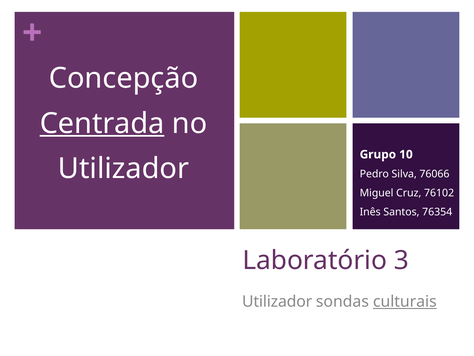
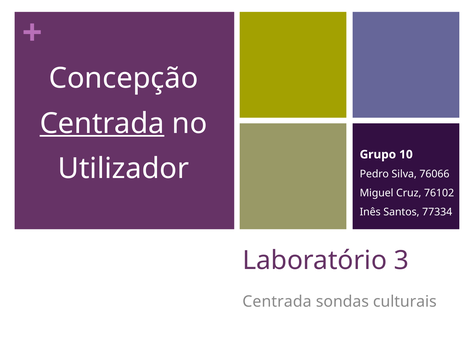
76354: 76354 -> 77334 (437, 212)
Utilizador: Utilizador -> Centrada (277, 301)
culturais underline: present -> none (405, 301)
